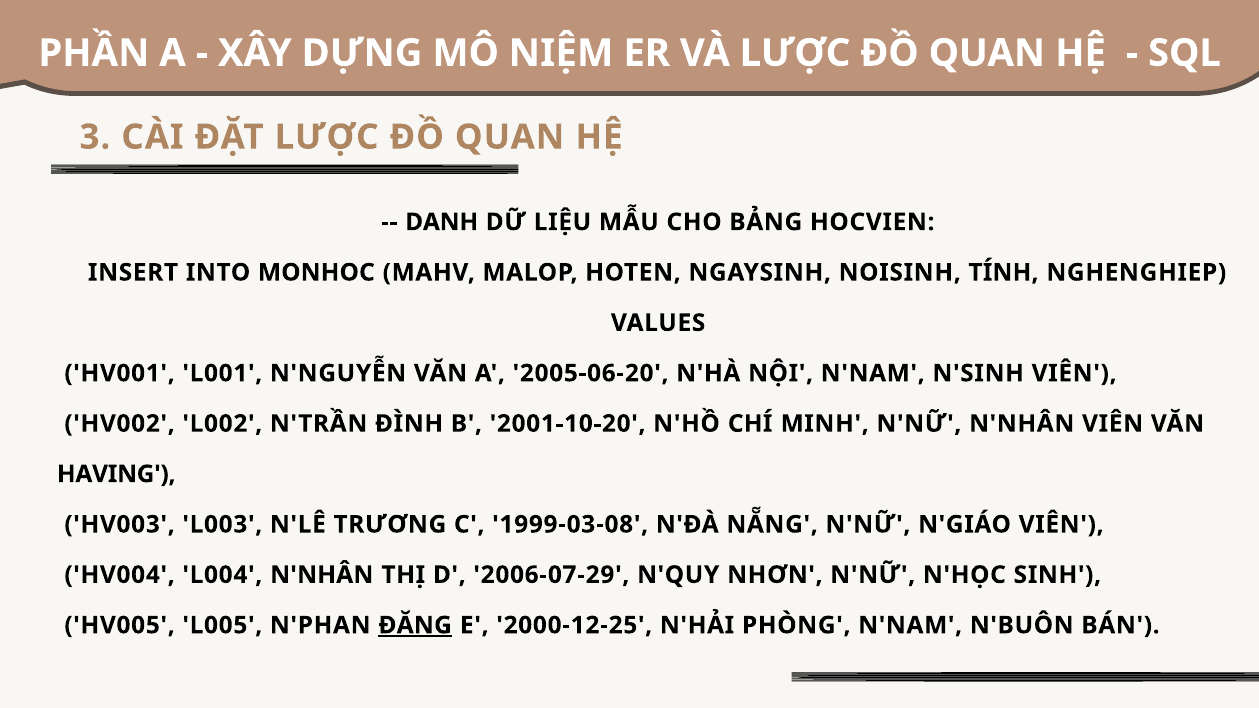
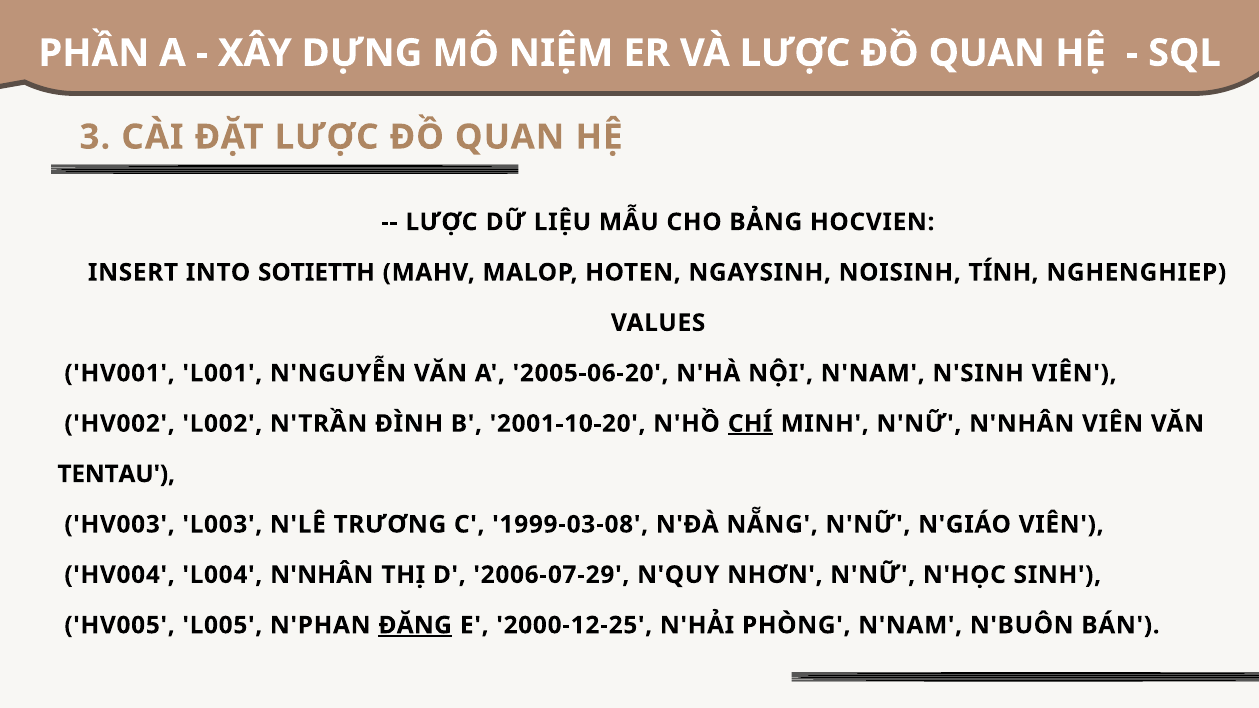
DANH: DANH -> LƯỢC (441, 222)
MONHOC: MONHOC -> SOTIETTH (316, 273)
CHÍ underline: none -> present (750, 424)
HAVING: HAVING -> TENTAU (116, 474)
